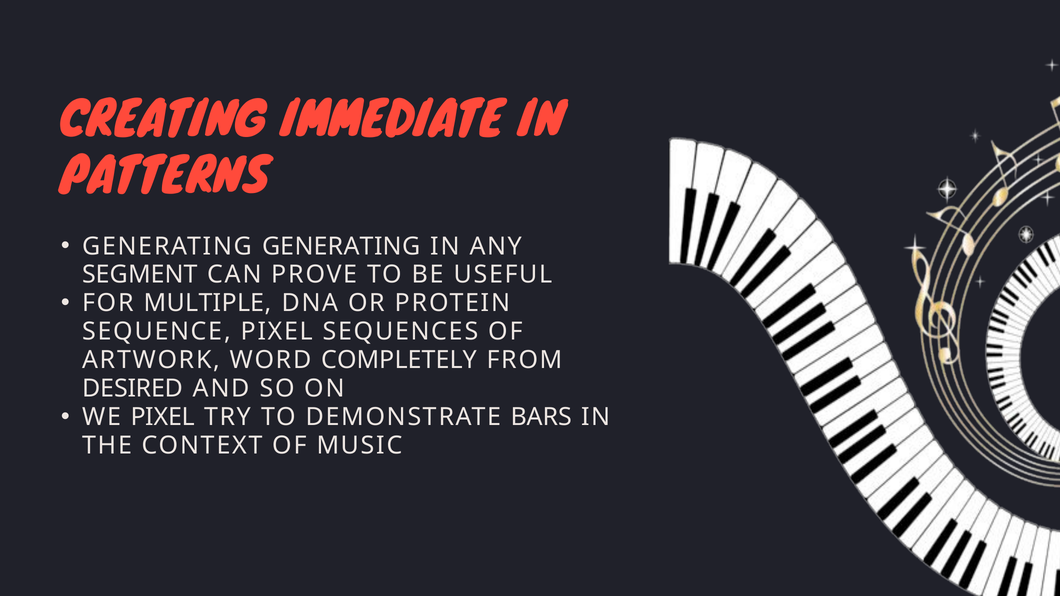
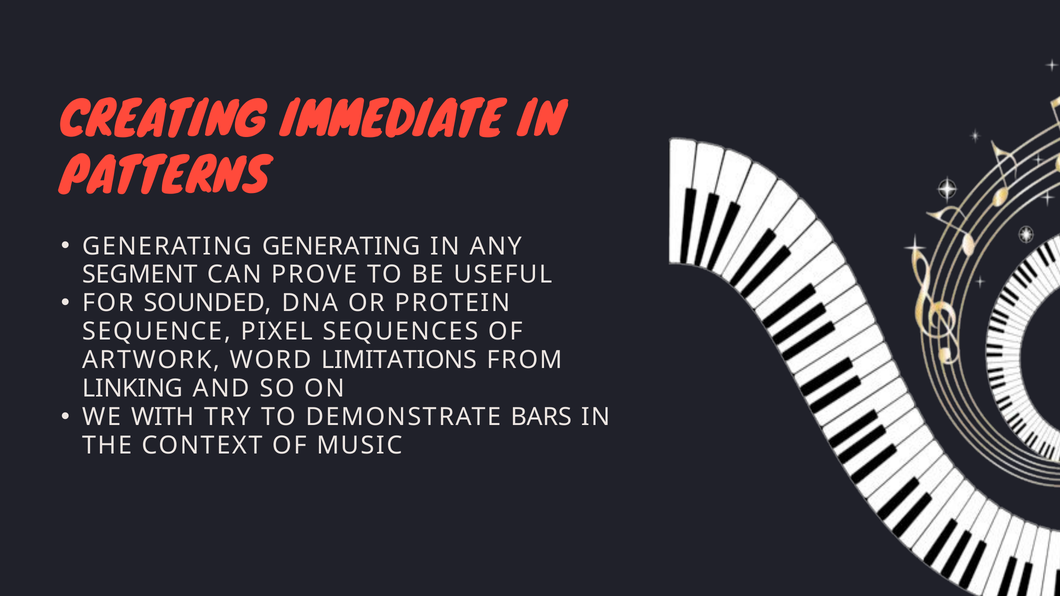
MULTIPLE: MULTIPLE -> SOUNDED (208, 303)
COMPLETELY: COMPLETELY -> LIMITATIONS (399, 360)
DESIRED: DESIRED -> LINKING (133, 389)
WE PIXEL: PIXEL -> WITH (163, 417)
